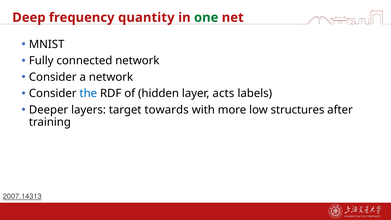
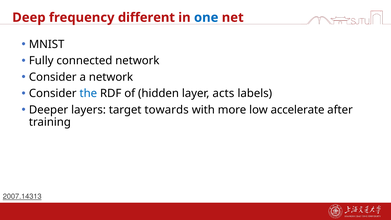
quantity: quantity -> different (146, 18)
one colour: green -> blue (206, 18)
structures: structures -> accelerate (298, 110)
